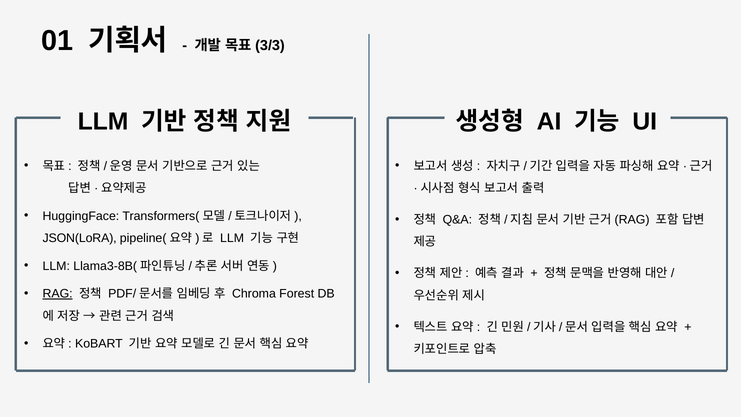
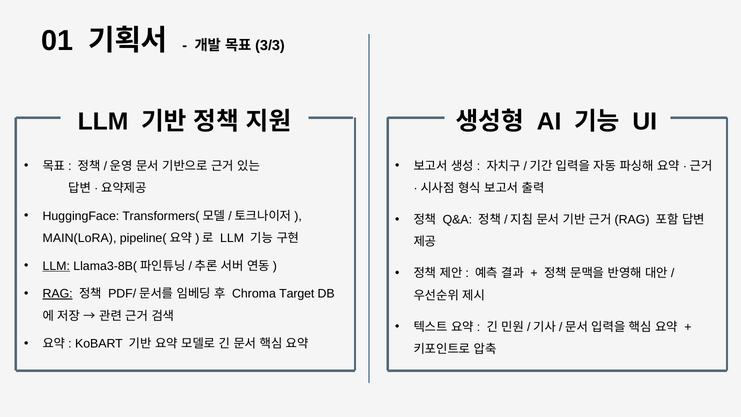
JSON(LoRA: JSON(LoRA -> MAIN(LoRA (79, 238)
LLM underline: none -> present (56, 266)
Forest: Forest -> Target (297, 294)
